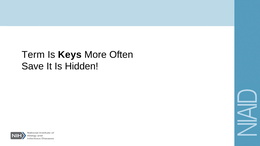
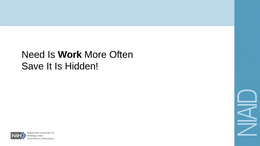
Term: Term -> Need (33, 55)
Keys: Keys -> Work (70, 55)
